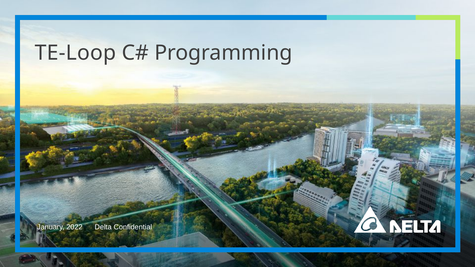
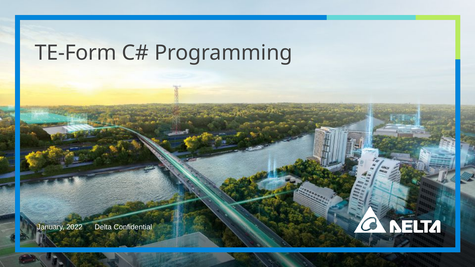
TE-Loop: TE-Loop -> TE-Form (76, 53)
